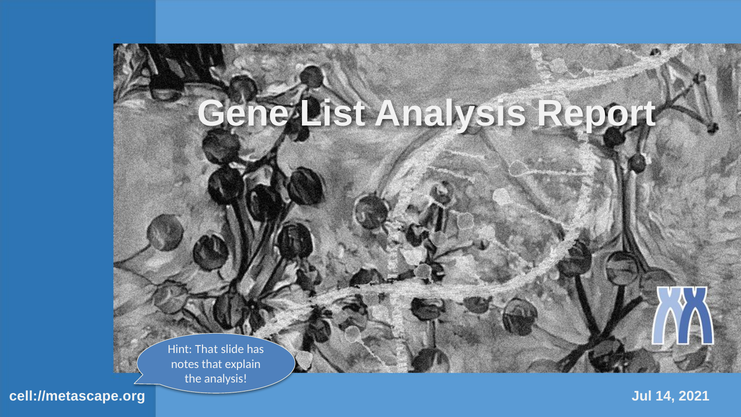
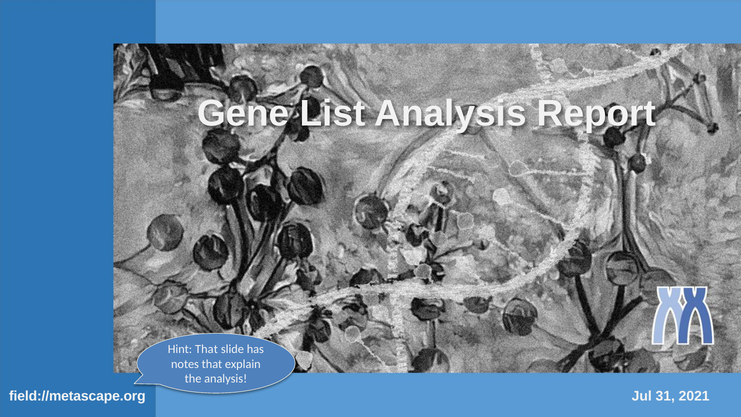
cell://metascape.org: cell://metascape.org -> field://metascape.org (77, 396)
14: 14 -> 31 (665, 396)
